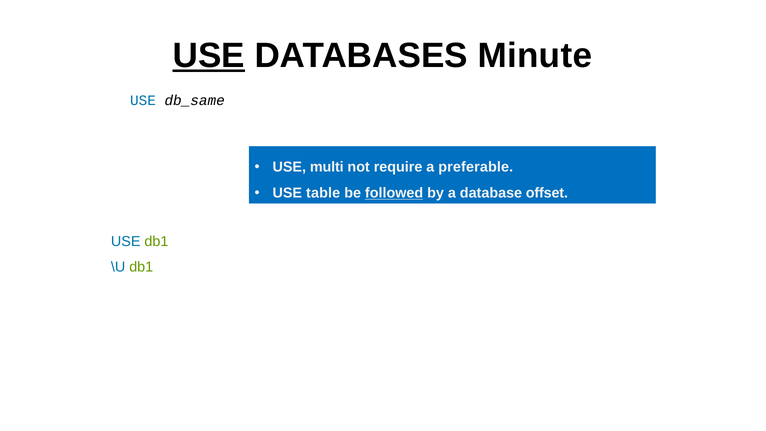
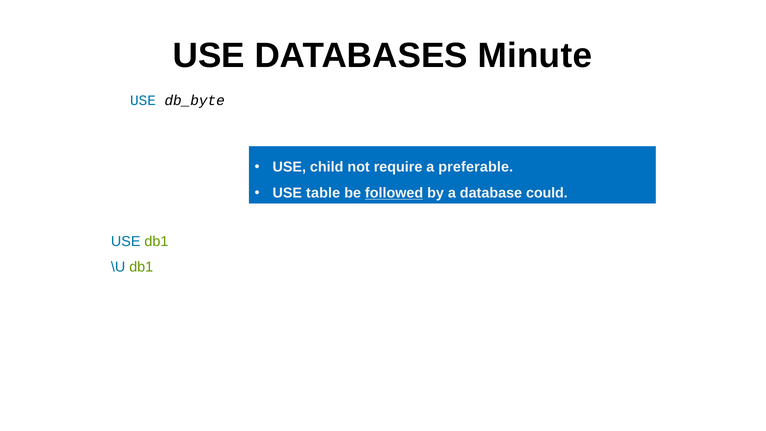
USE underline: present -> none (209, 56)
db_same: db_same -> db_byte (195, 100)
multi: multi -> child (327, 167)
offset: offset -> could (547, 193)
